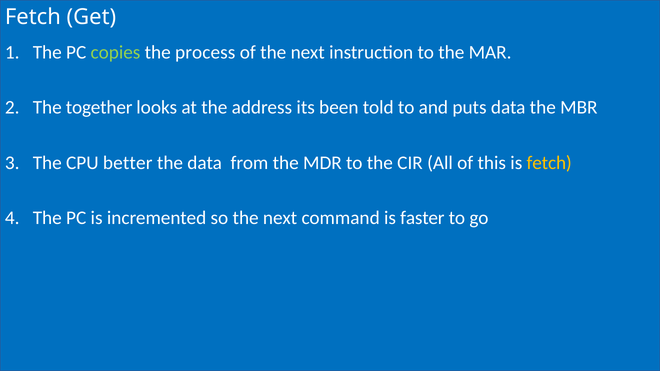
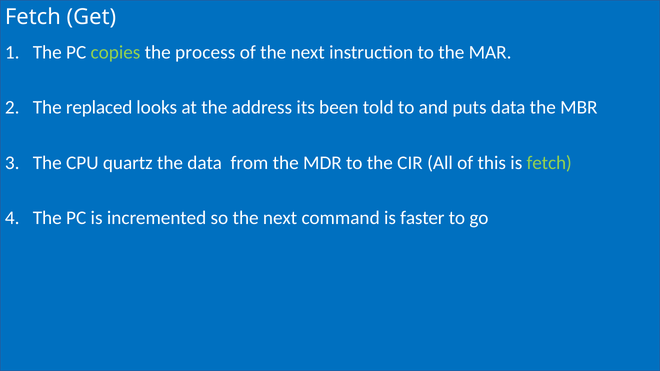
together: together -> replaced (99, 108)
better: better -> quartz (128, 163)
fetch colour: yellow -> light green (549, 163)
